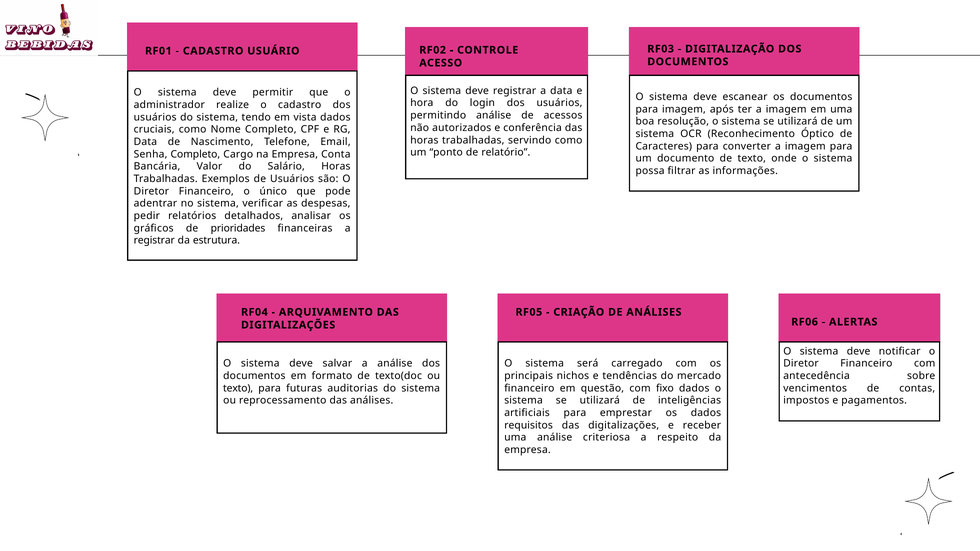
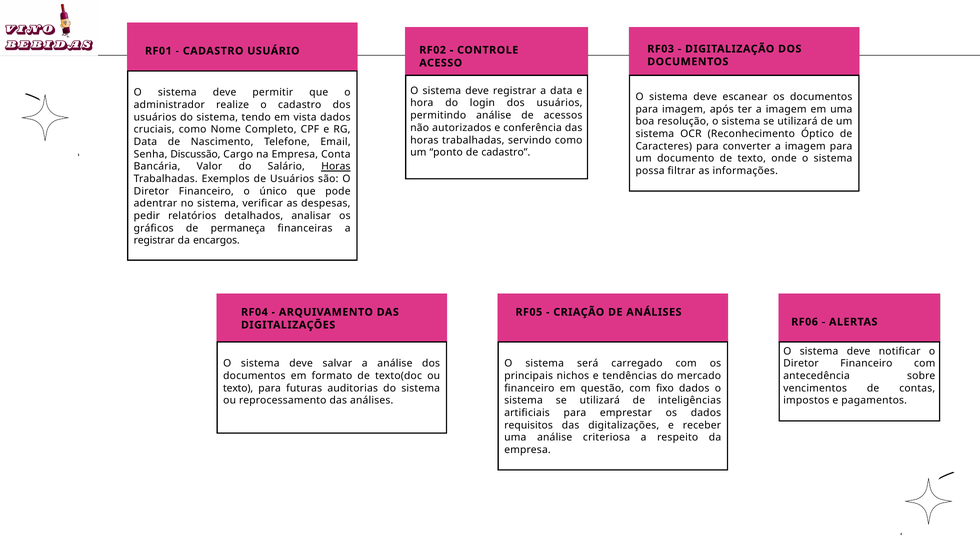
de relatório: relatório -> cadastro (506, 153)
Senha Completo: Completo -> Discussão (195, 154)
Horas underline: none -> present (336, 167)
prioridades: prioridades -> permaneça (238, 228)
estrutura: estrutura -> encargos (216, 241)
